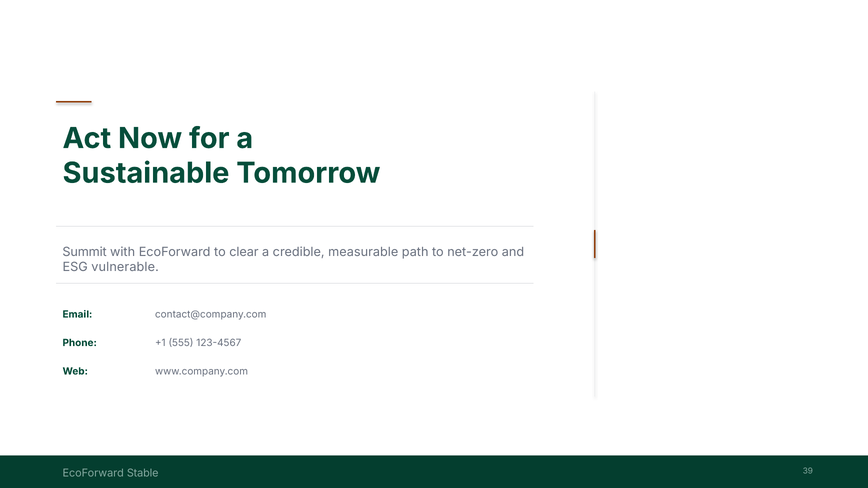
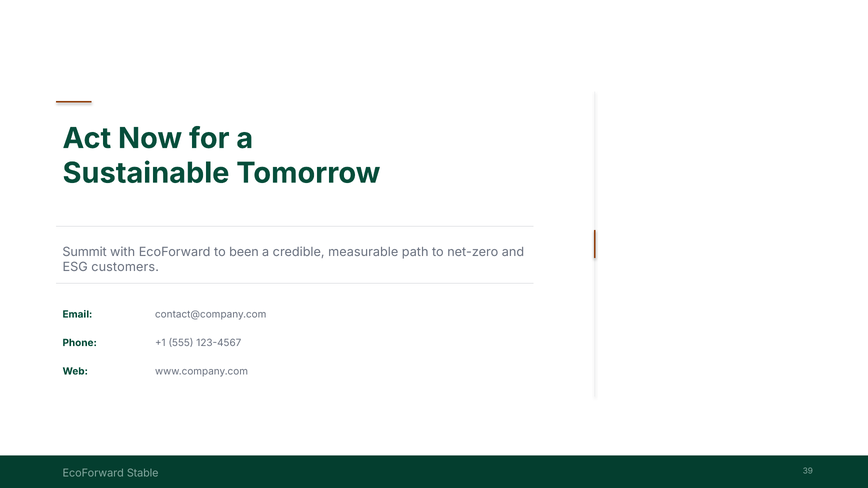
clear: clear -> been (244, 252)
vulnerable: vulnerable -> customers (125, 267)
